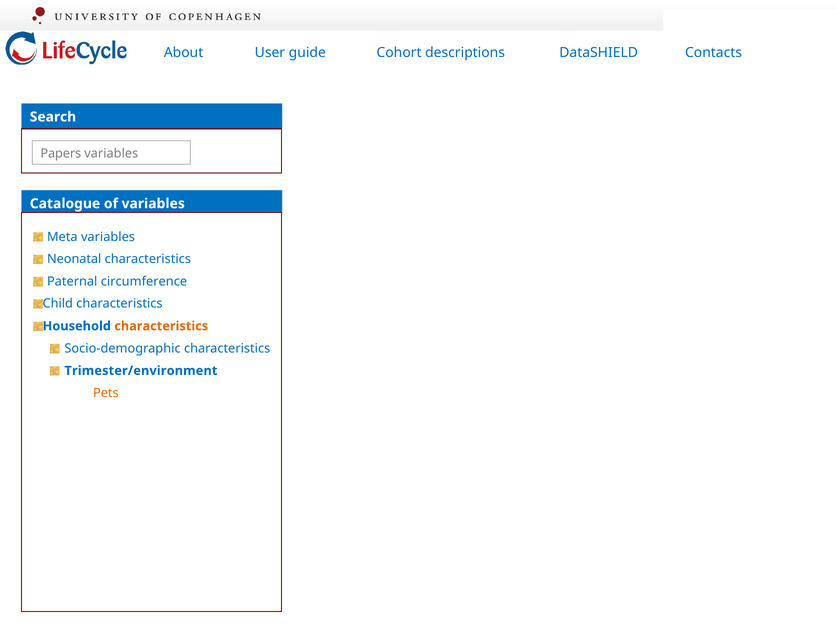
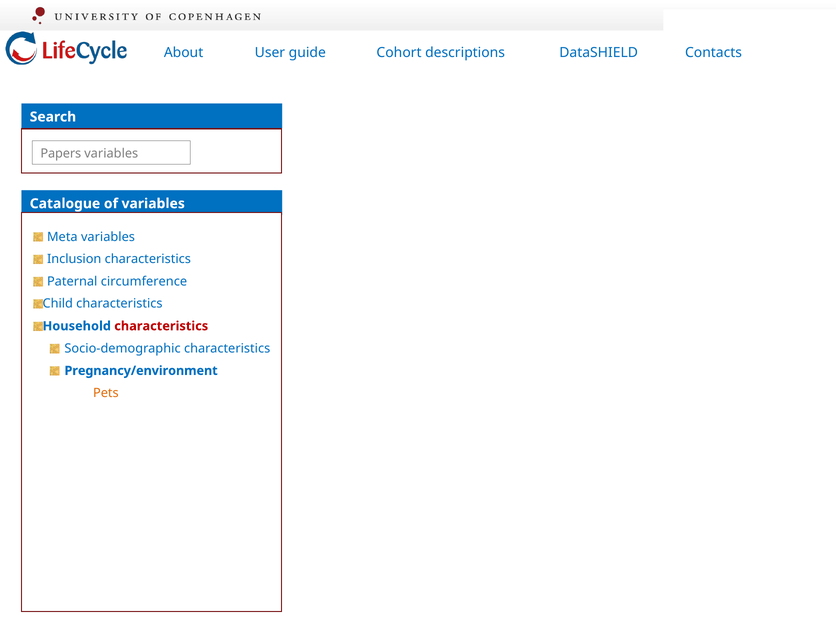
Neonatal: Neonatal -> Inclusion (74, 259)
characteristics colour: orange -> red (161, 326)
Trimester/environment: Trimester/environment -> Pregnancy/environment (141, 371)
